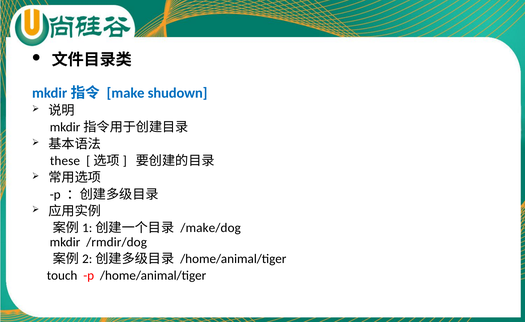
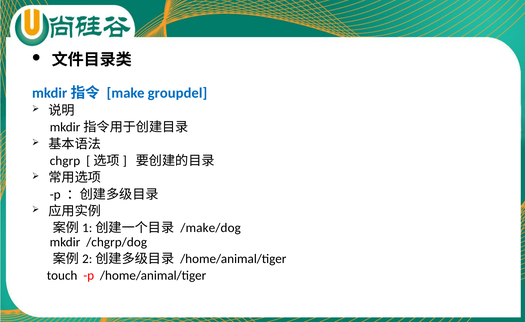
shudown: shudown -> groupdel (177, 93)
these: these -> chgrp (65, 161)
/rmdir/dog: /rmdir/dog -> /chgrp/dog (117, 242)
